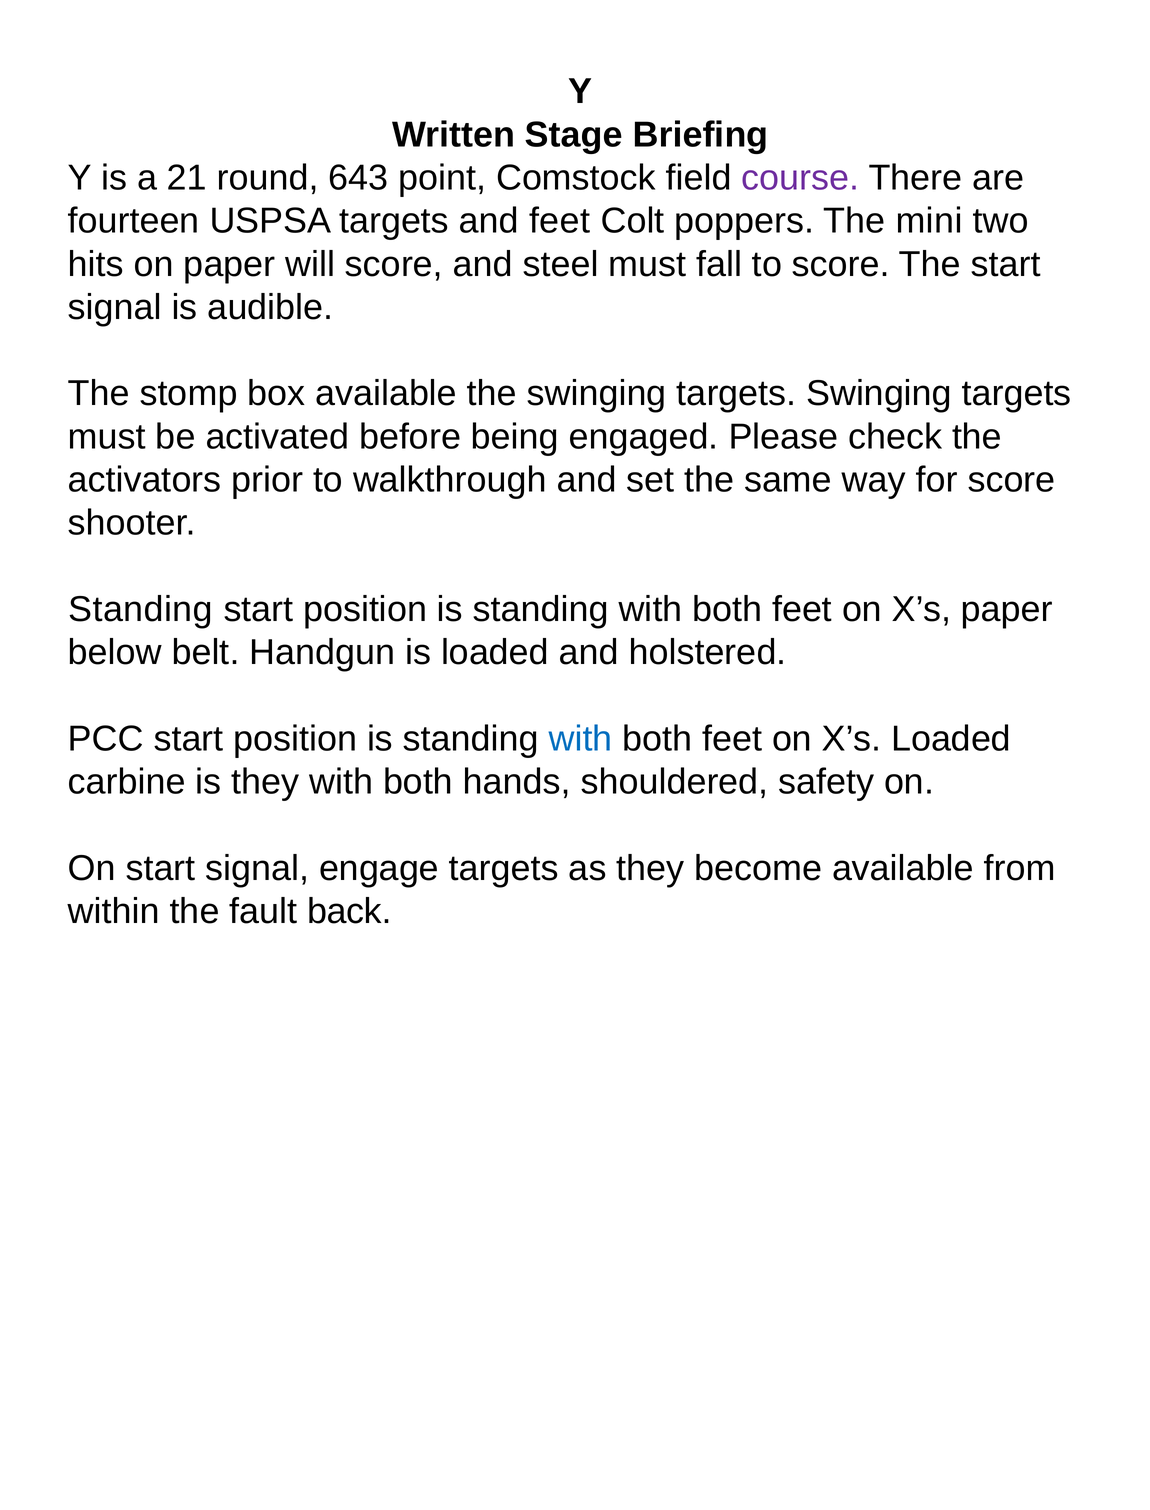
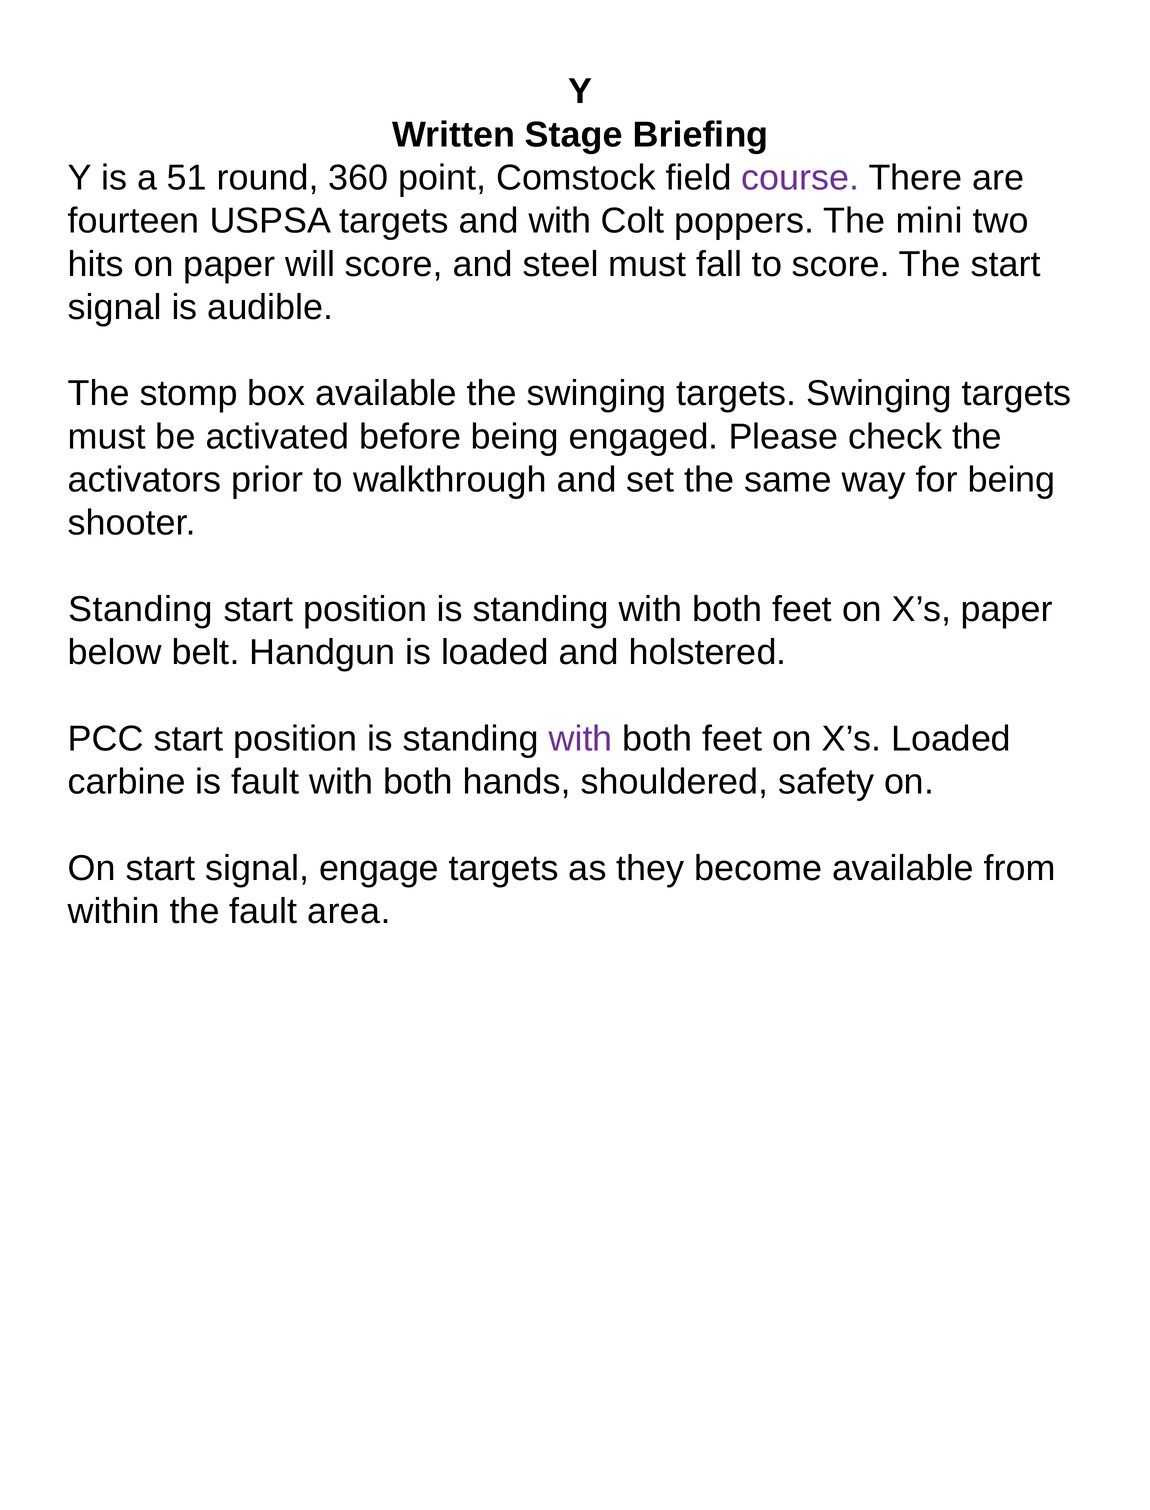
21: 21 -> 51 (187, 178)
643: 643 -> 360 (358, 178)
and feet: feet -> with (560, 221)
for score: score -> being (1012, 480)
with colour: blue -> purple (581, 738)
is they: they -> fault (265, 782)
back: back -> area (349, 911)
